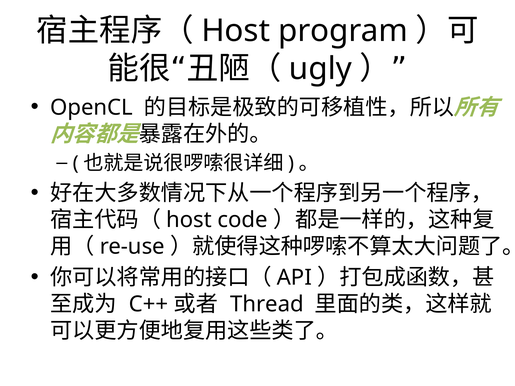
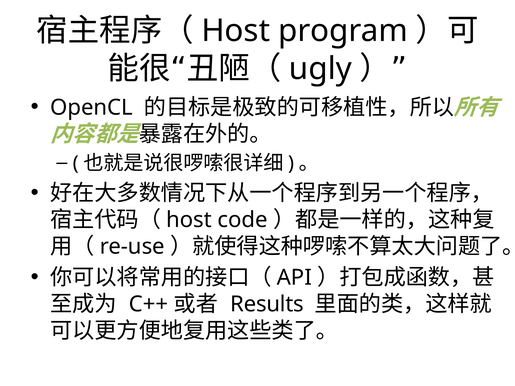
Thread: Thread -> Results (267, 304)
